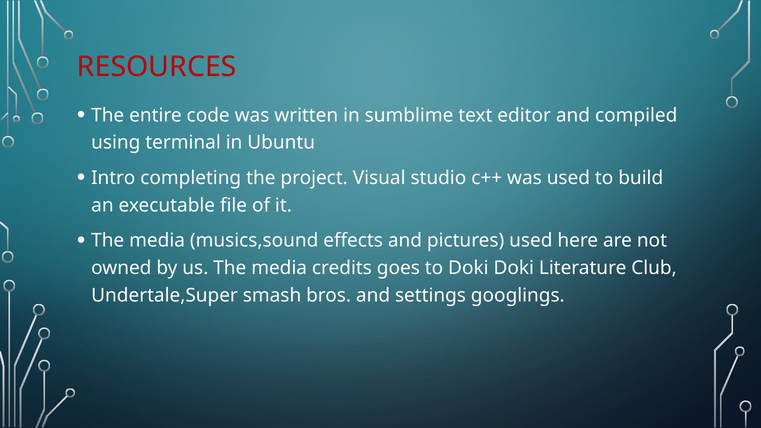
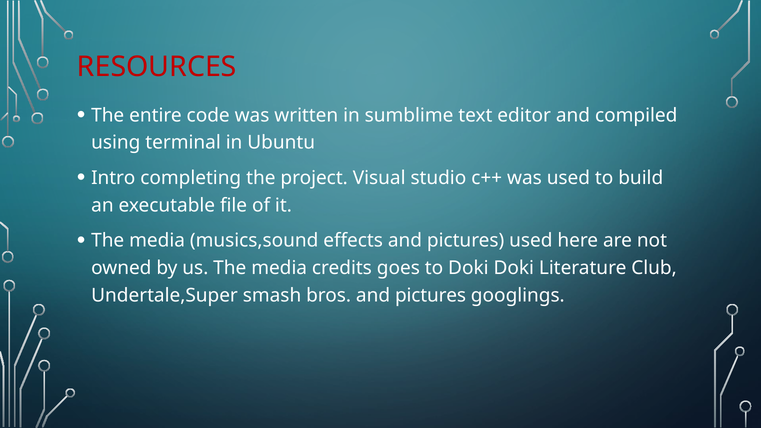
bros and settings: settings -> pictures (431, 295)
